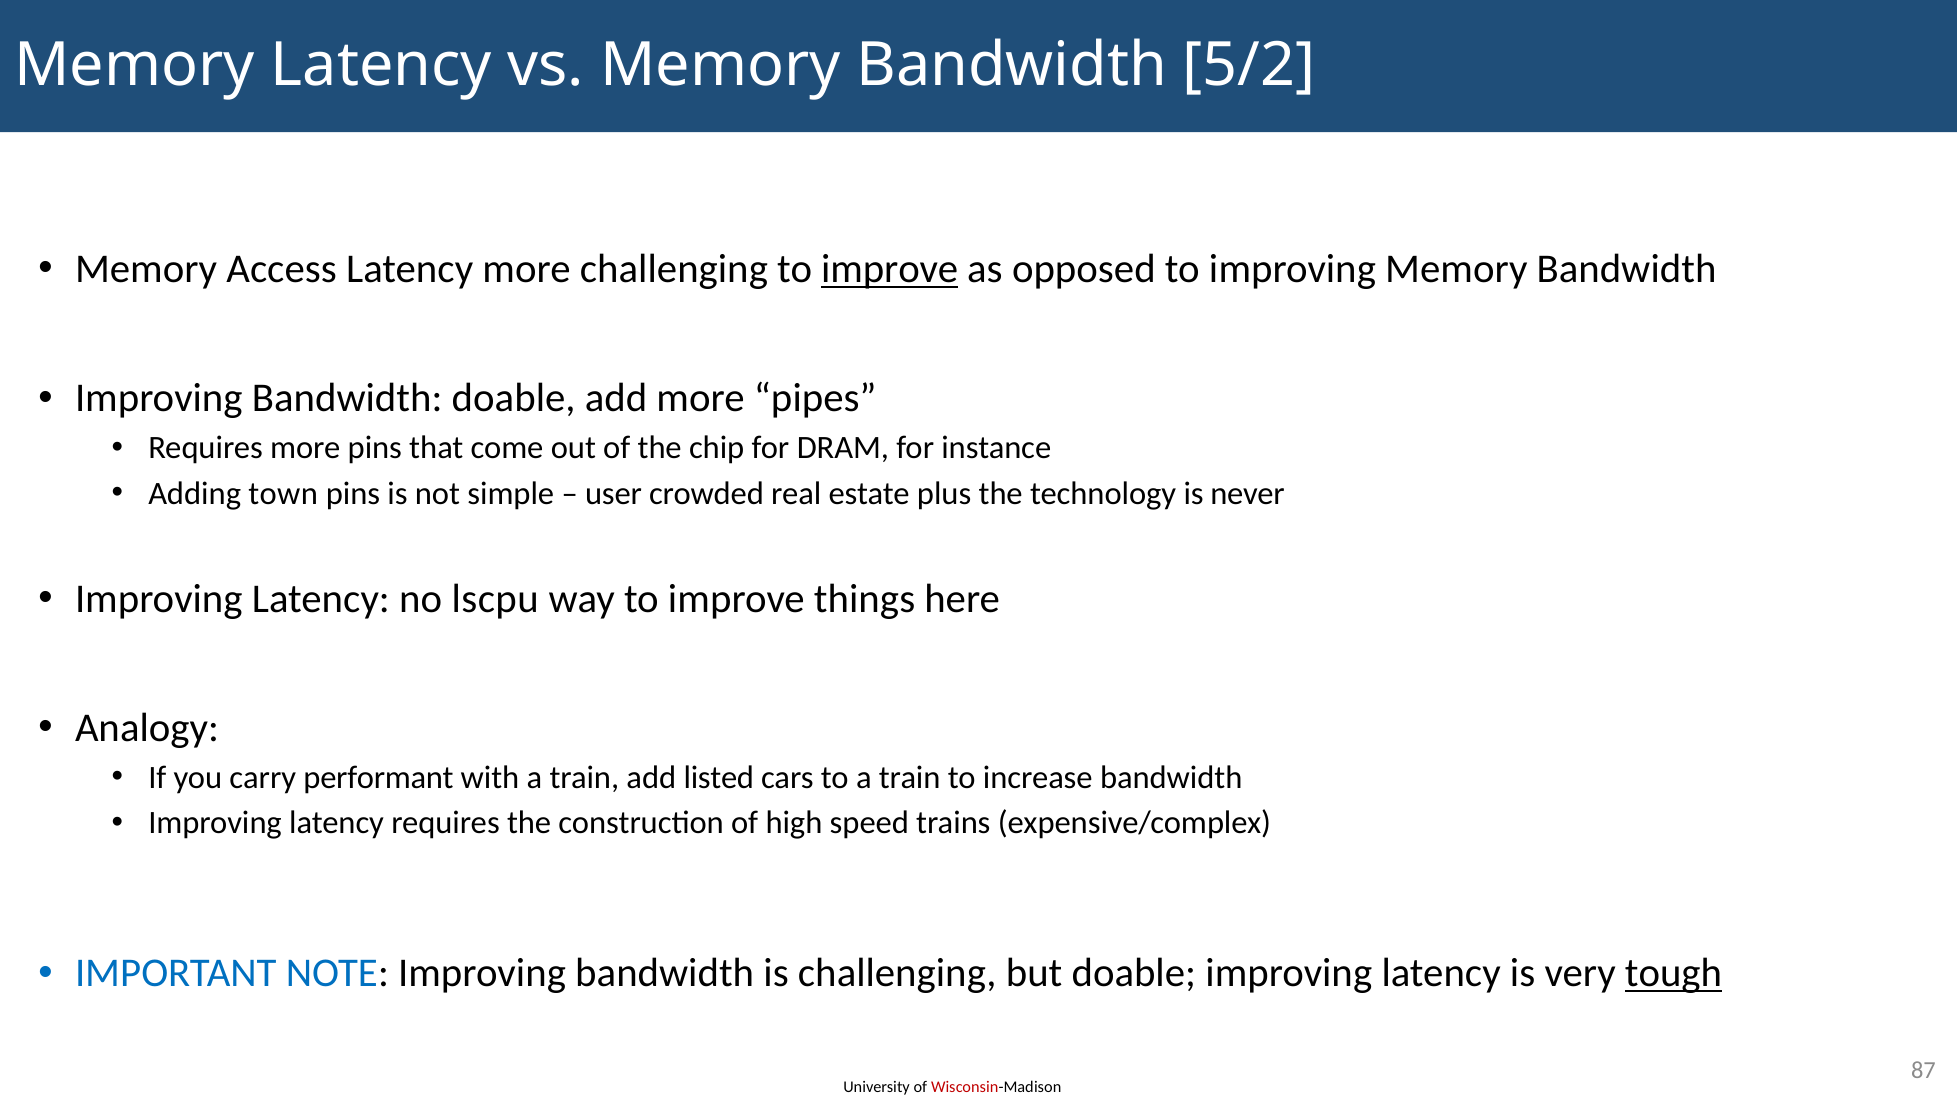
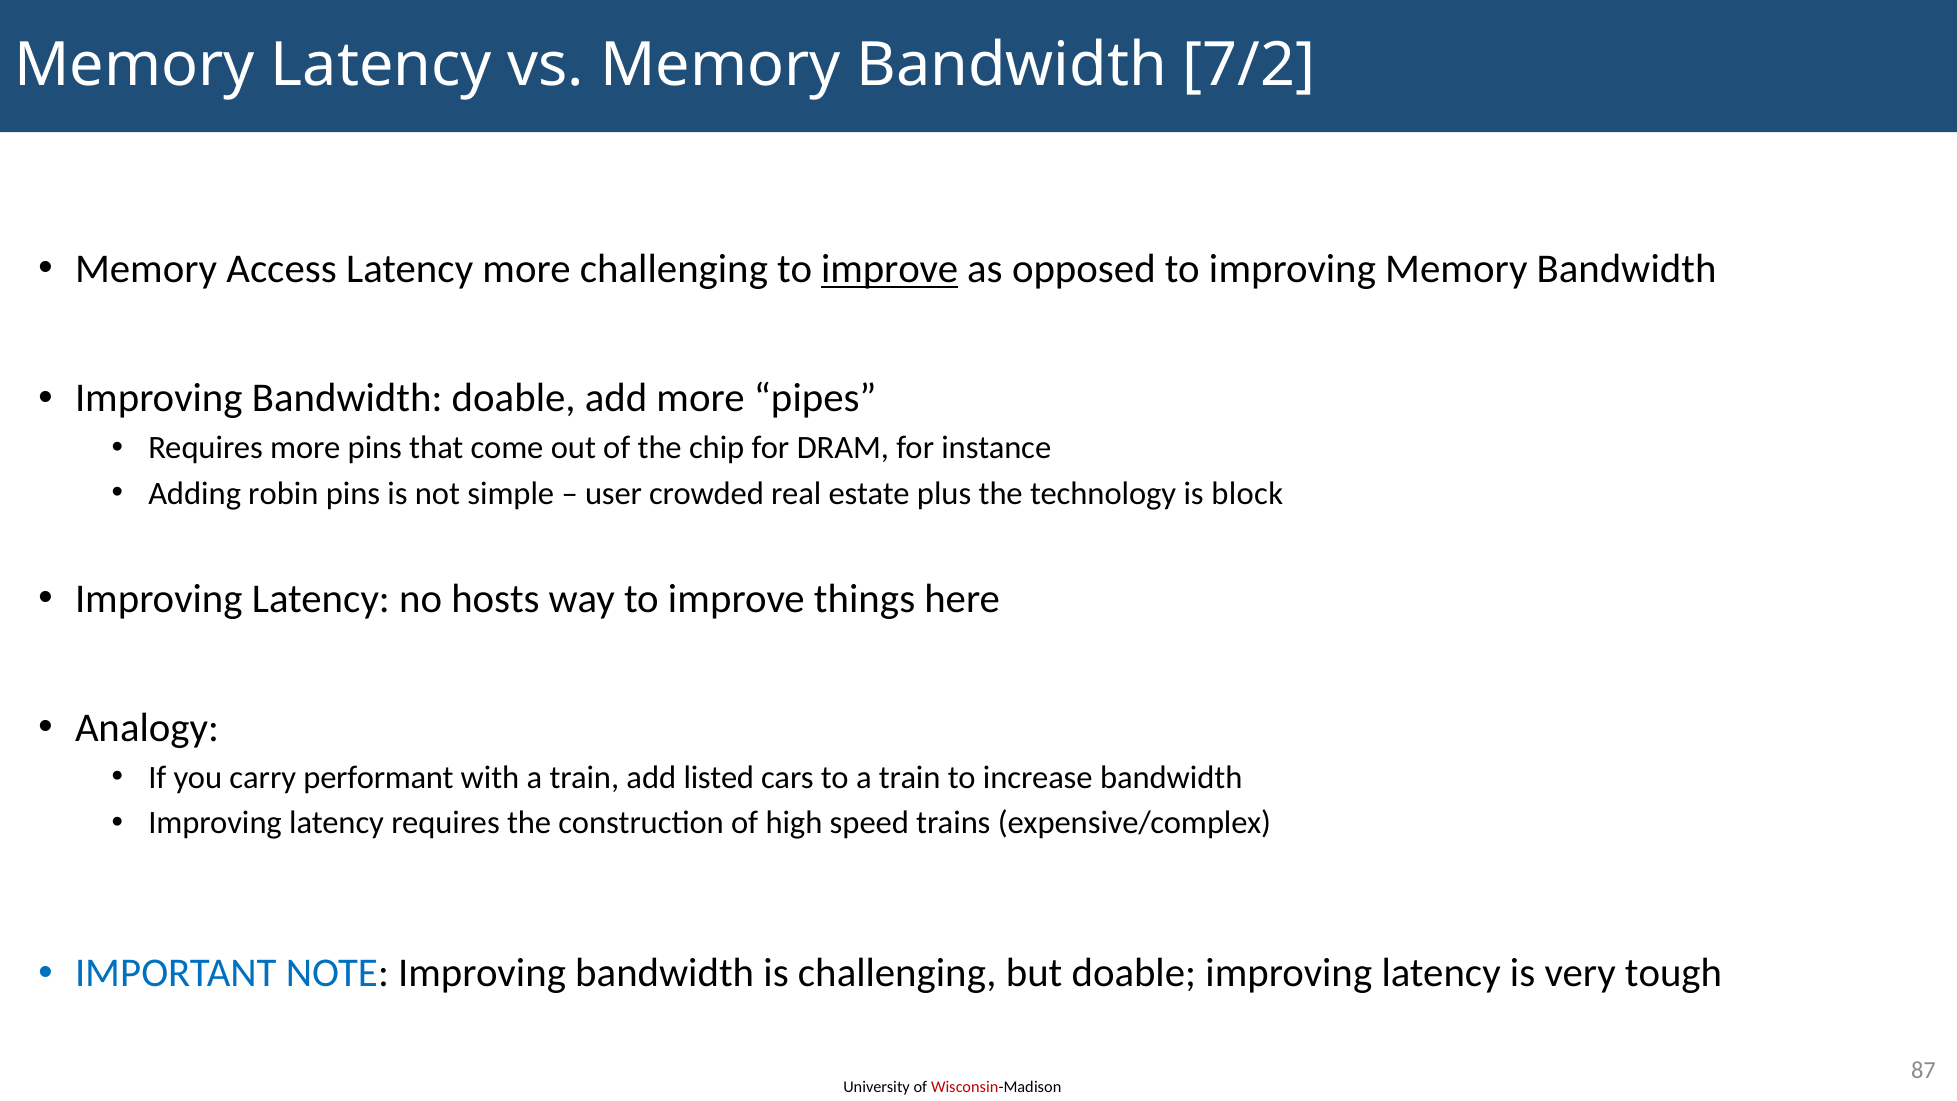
5/2: 5/2 -> 7/2 (1249, 66)
town: town -> robin (283, 493)
never: never -> block (1247, 493)
lscpu: lscpu -> hosts (495, 599)
tough underline: present -> none (1673, 973)
